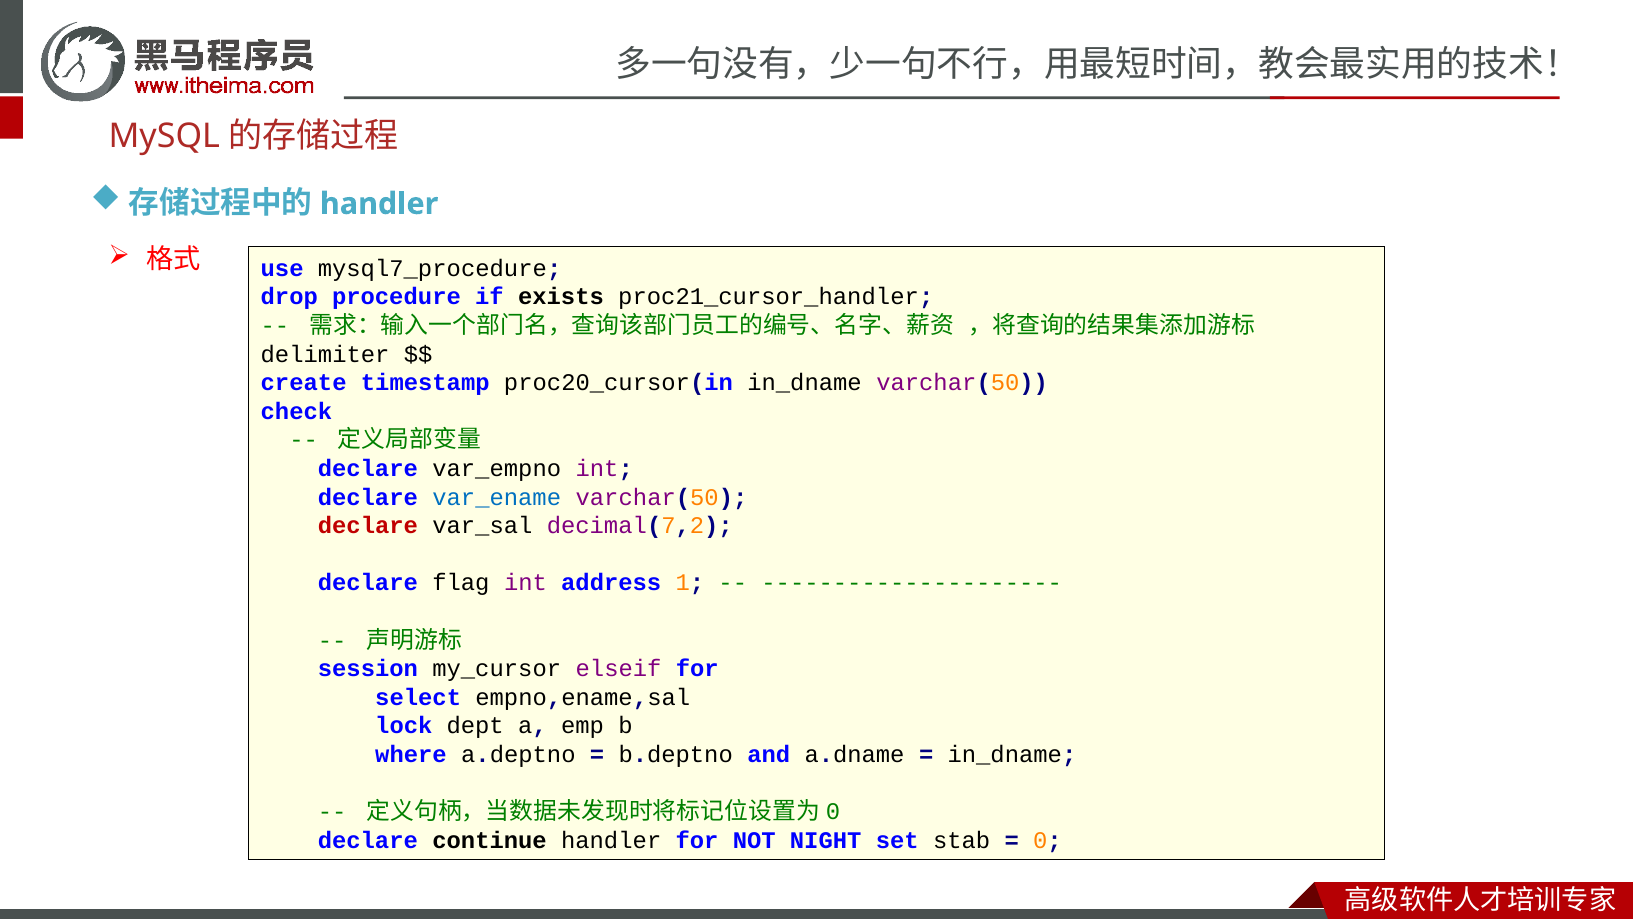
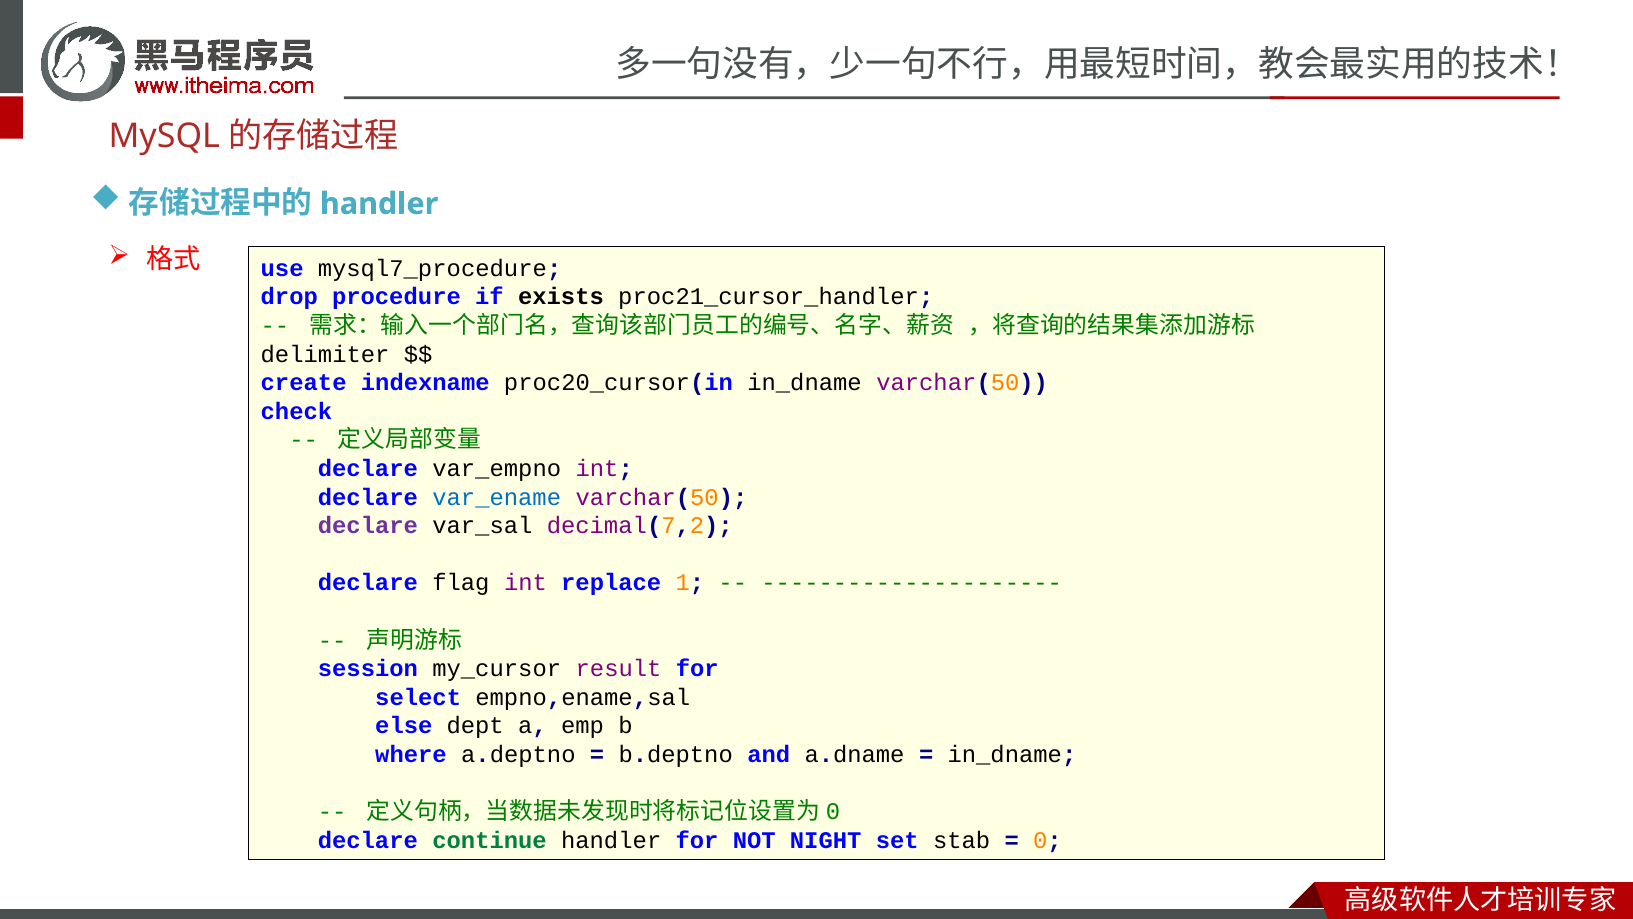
timestamp: timestamp -> indexname (425, 383)
declare colour: red -> purple (368, 526)
address: address -> replace (611, 583)
elseif: elseif -> result (619, 669)
lock: lock -> else (404, 726)
continue colour: black -> green (490, 840)
